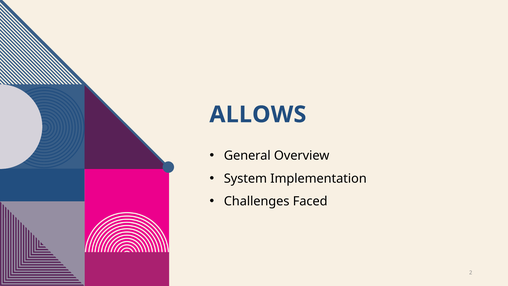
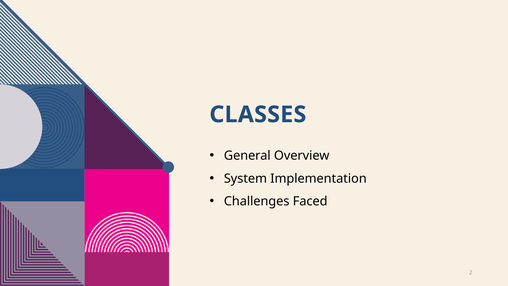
ALLOWS: ALLOWS -> CLASSES (258, 114)
